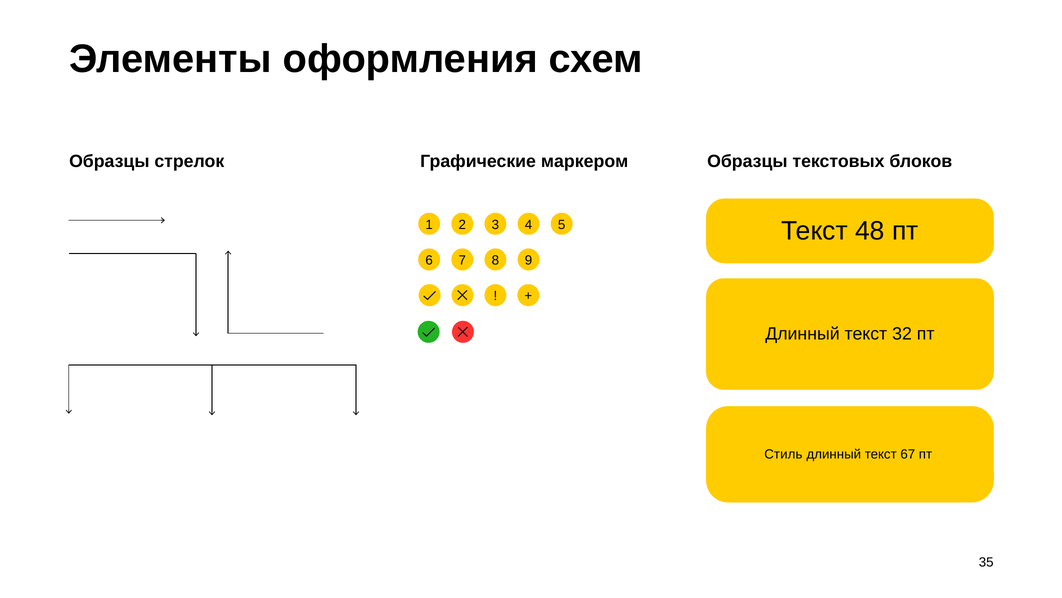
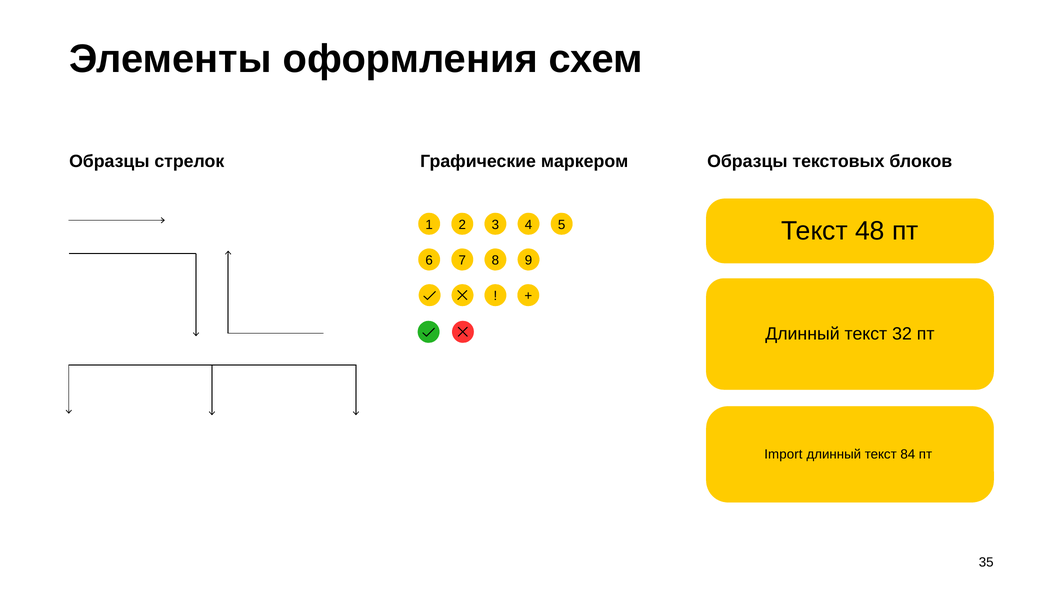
Стиль: Стиль -> Import (783, 454)
67: 67 -> 84 (908, 454)
